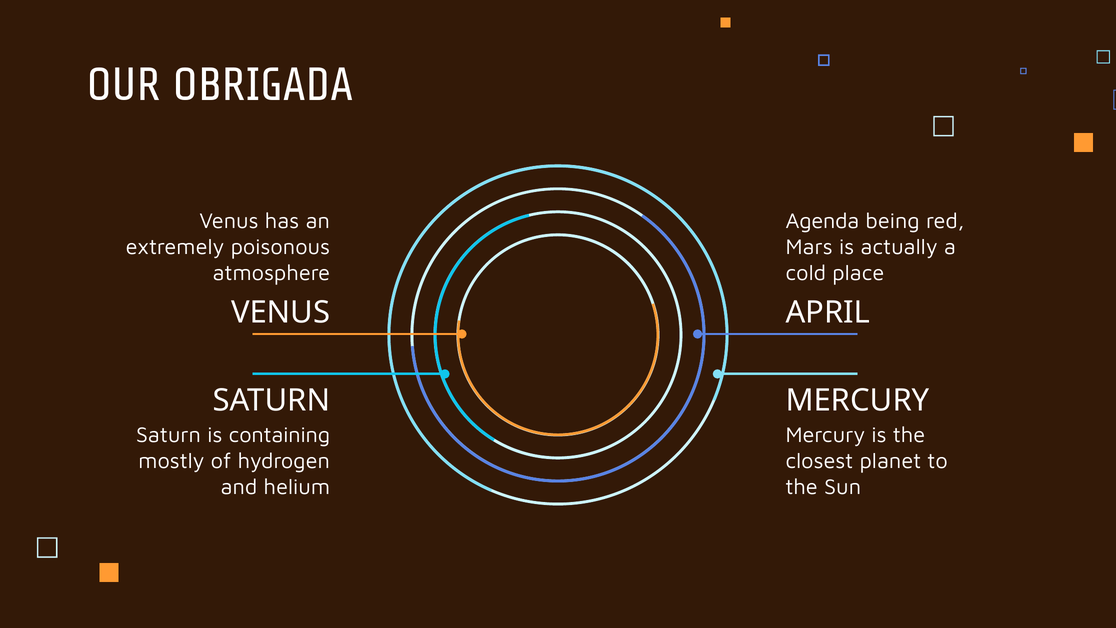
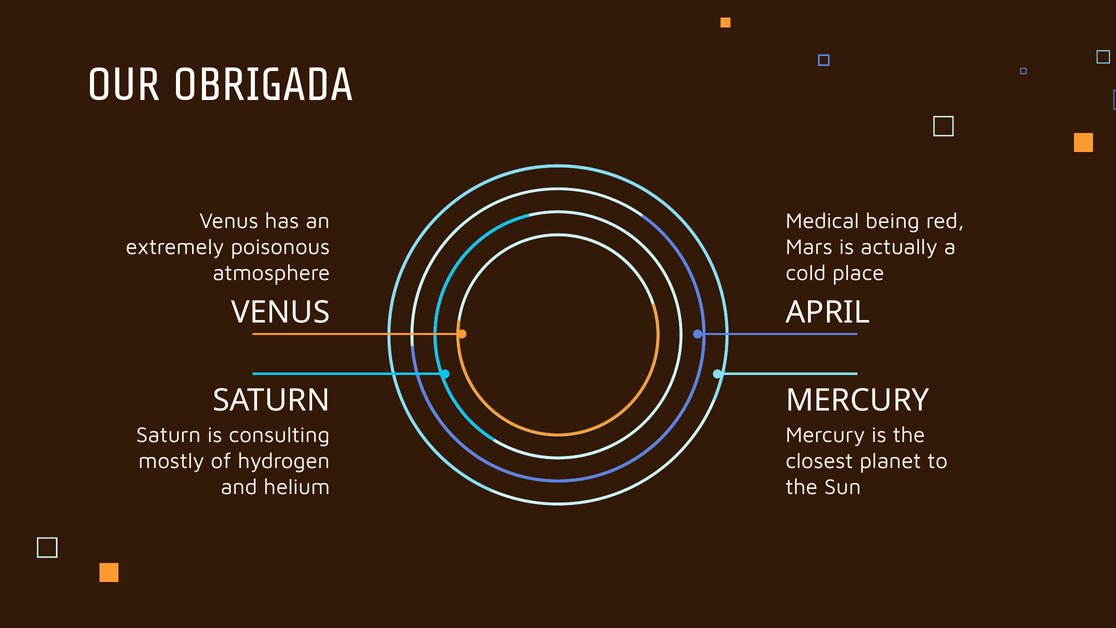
Agenda: Agenda -> Medical (822, 221)
containing: containing -> consulting (279, 435)
